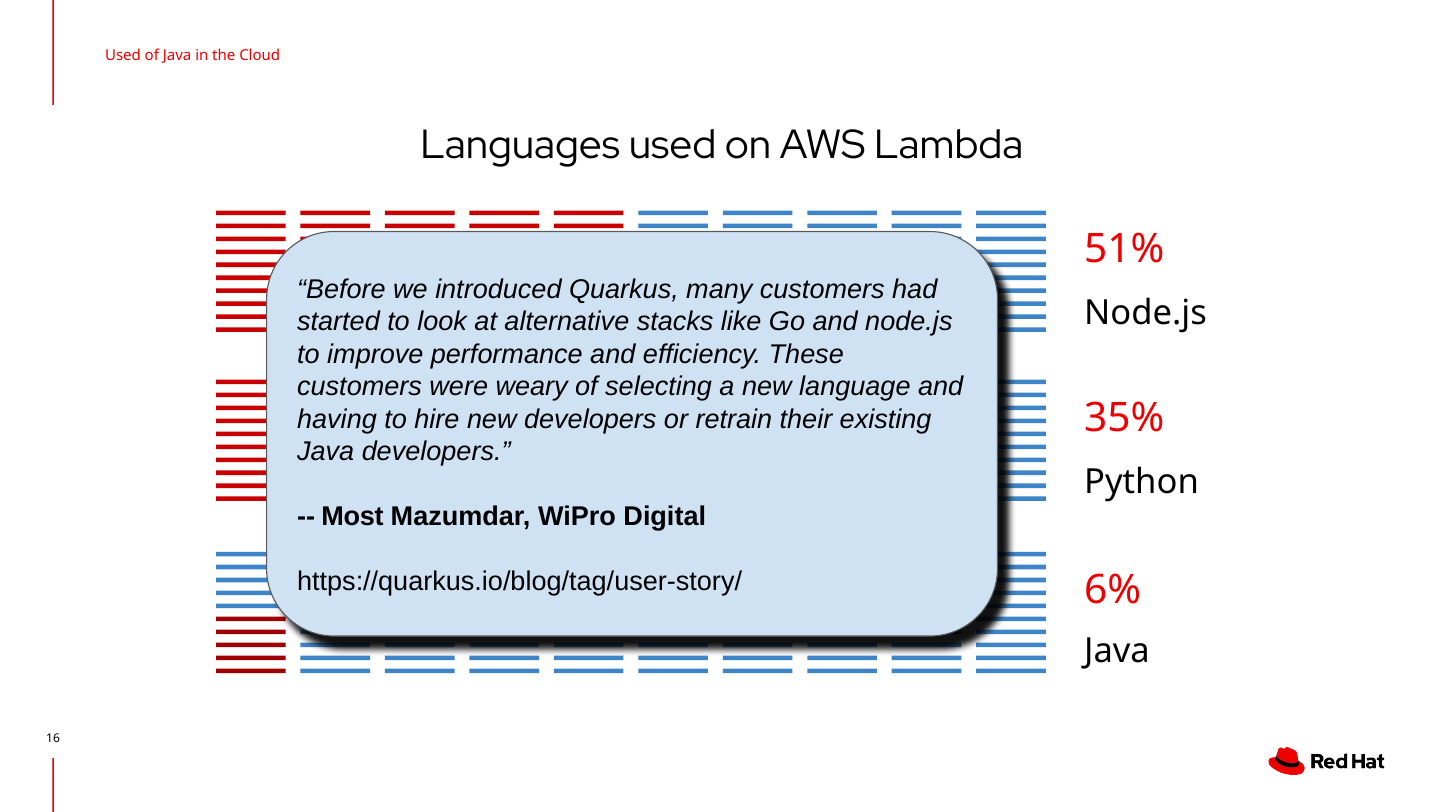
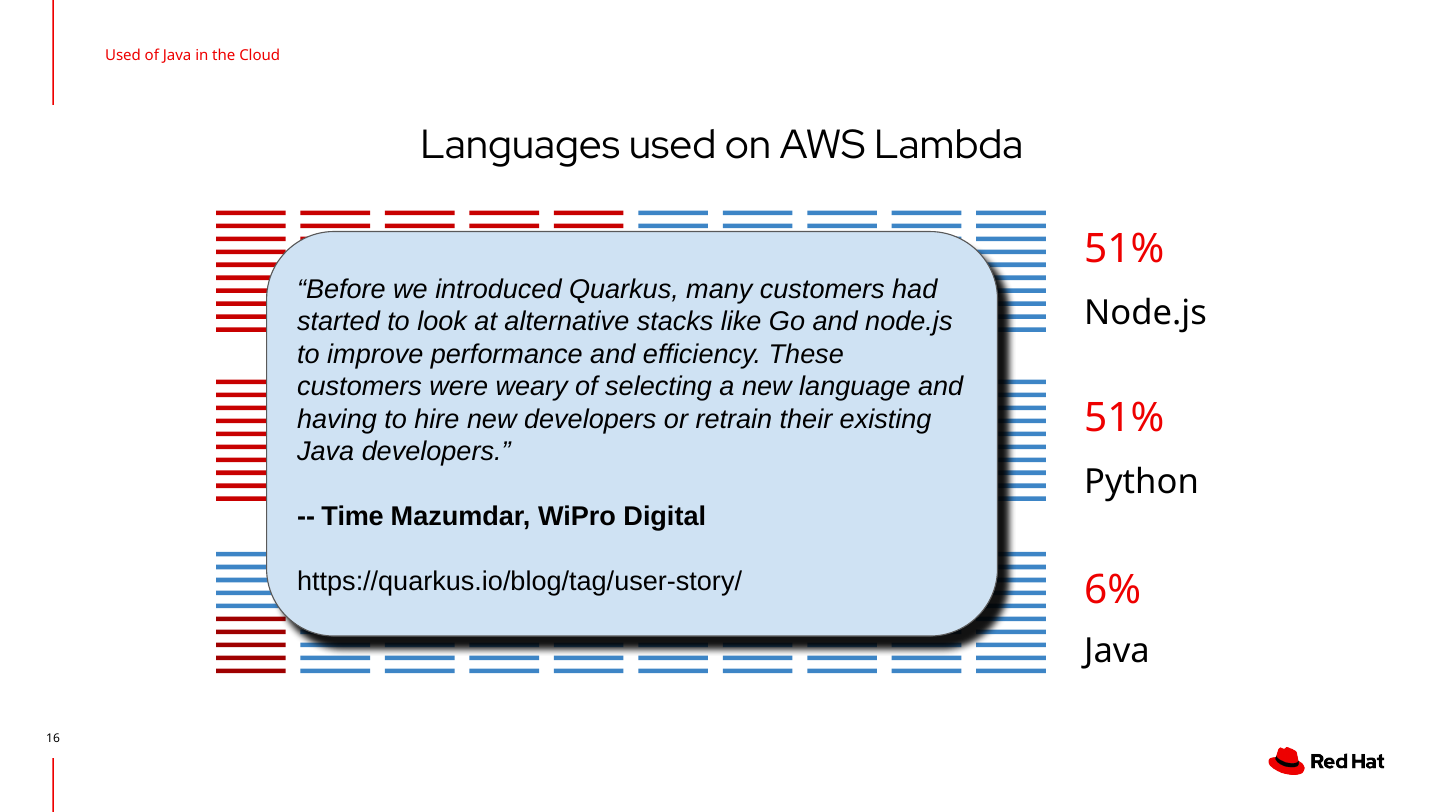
35%: 35% -> 51% (1124, 418)
Most: Most -> Time (353, 517)
